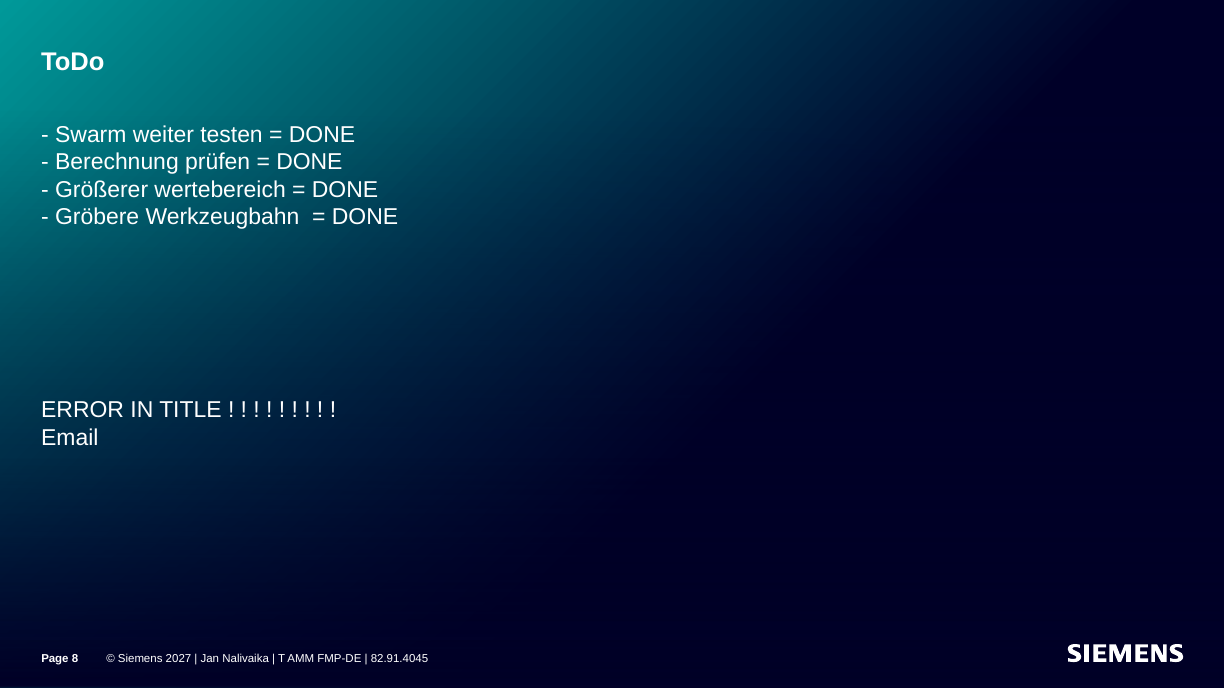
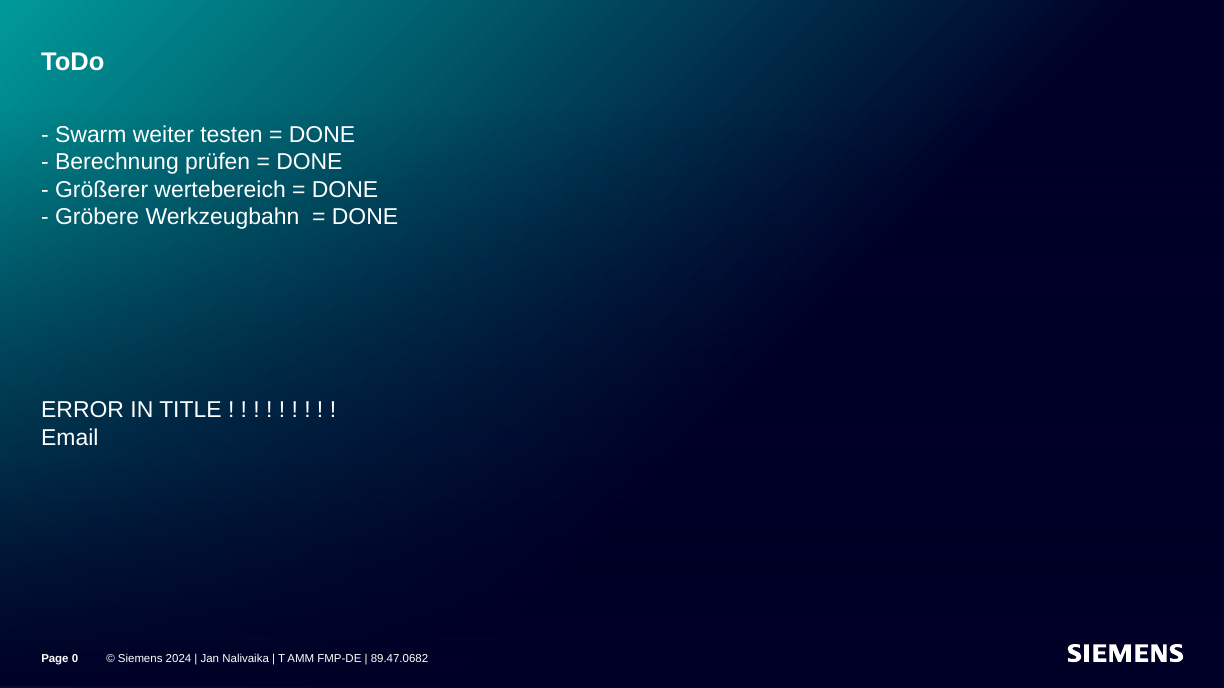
8: 8 -> 0 (75, 659)
2027: 2027 -> 2024 (179, 659)
82.91.4045: 82.91.4045 -> 89.47.0682 (399, 659)
